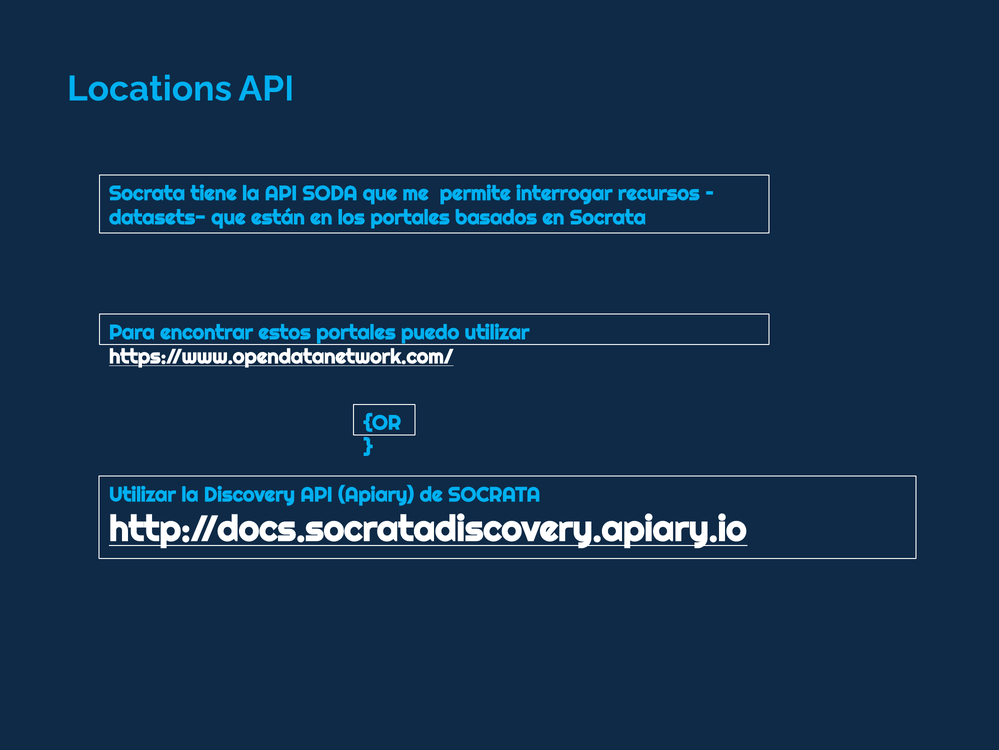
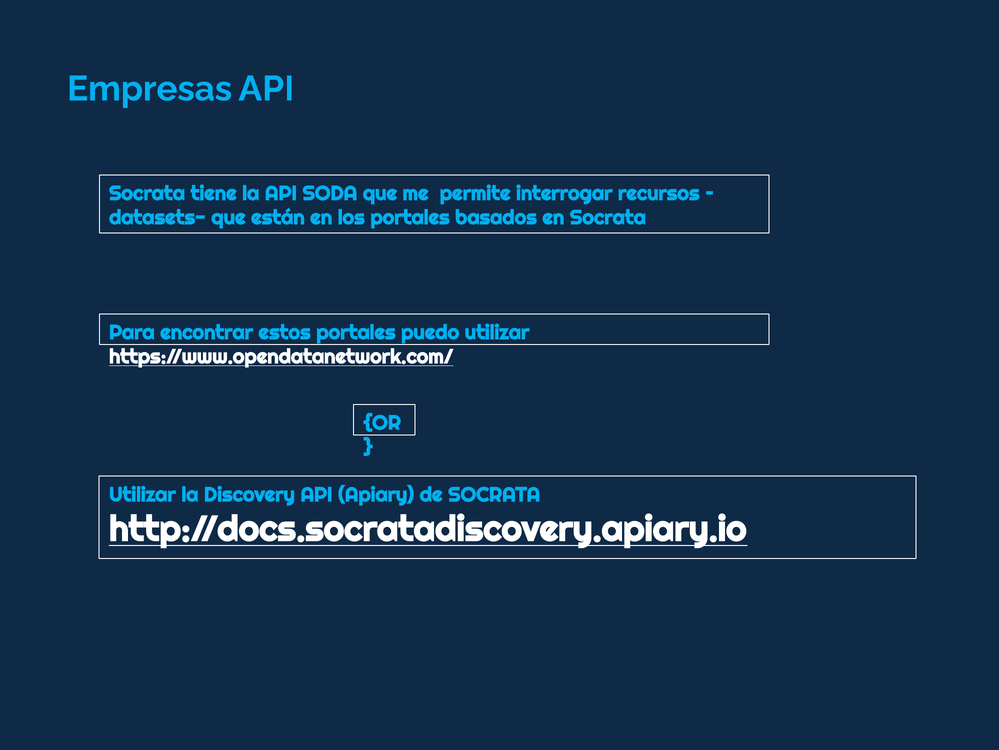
Locations: Locations -> Empresas (150, 89)
